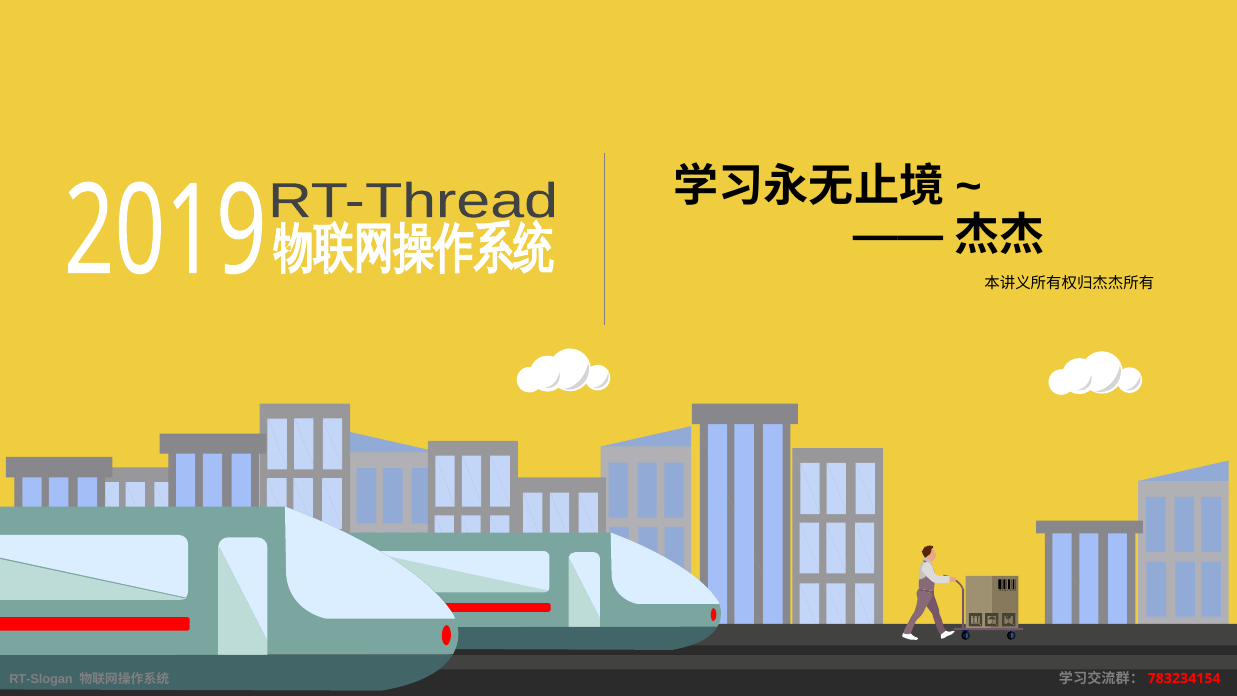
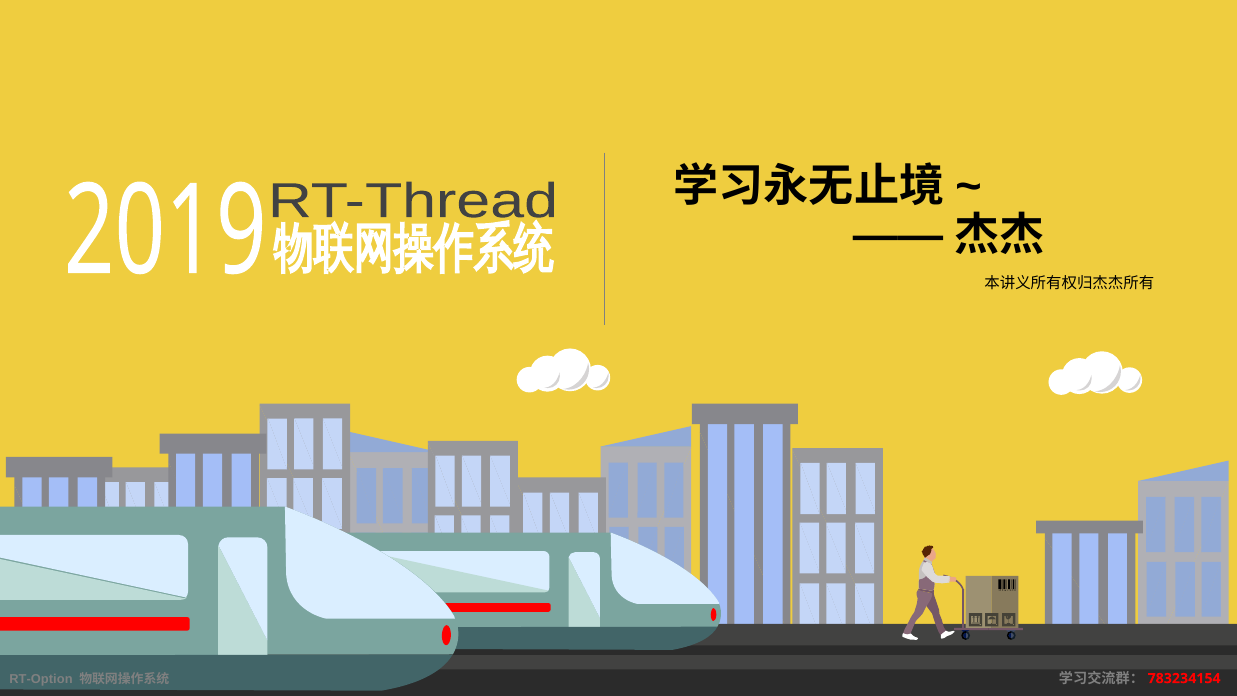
RT-Slogan: RT-Slogan -> RT-Option (41, 679)
